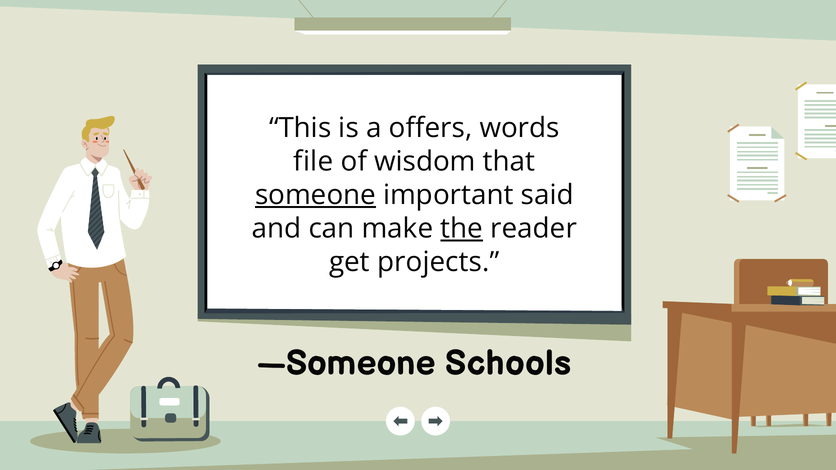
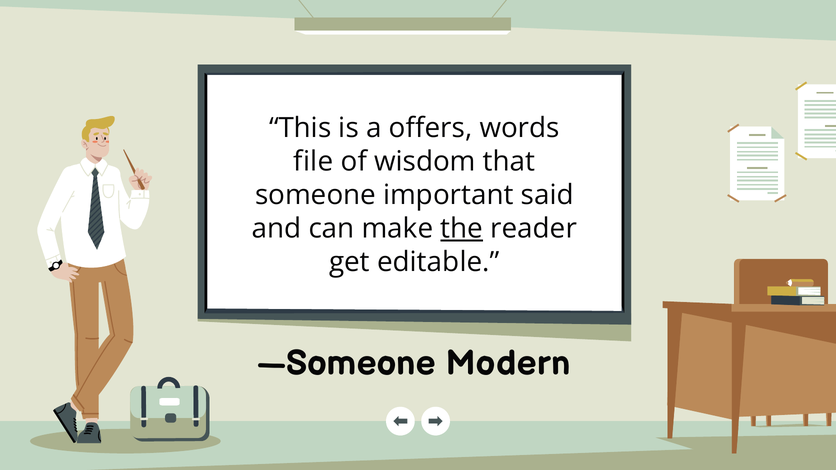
someone underline: present -> none (316, 195)
projects: projects -> editable (438, 262)
Schools: Schools -> Modern (508, 364)
